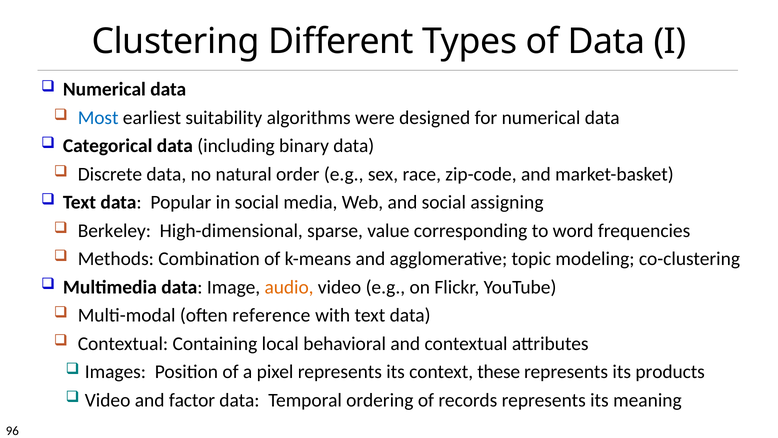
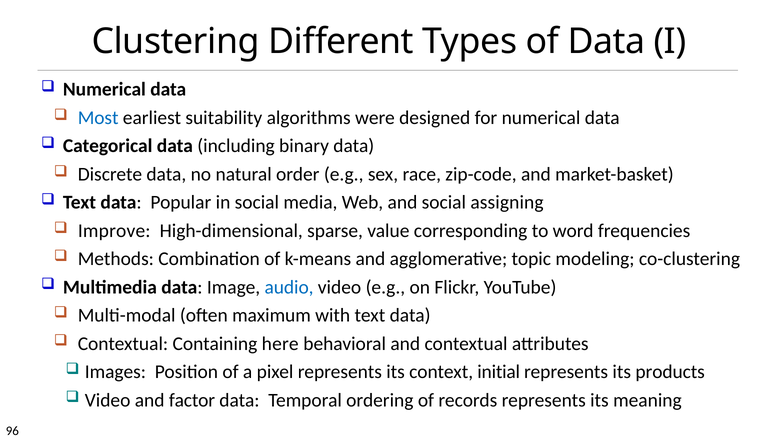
Berkeley: Berkeley -> Improve (114, 230)
audio colour: orange -> blue (289, 287)
reference: reference -> maximum (271, 315)
local: local -> here (280, 343)
these: these -> initial (499, 372)
